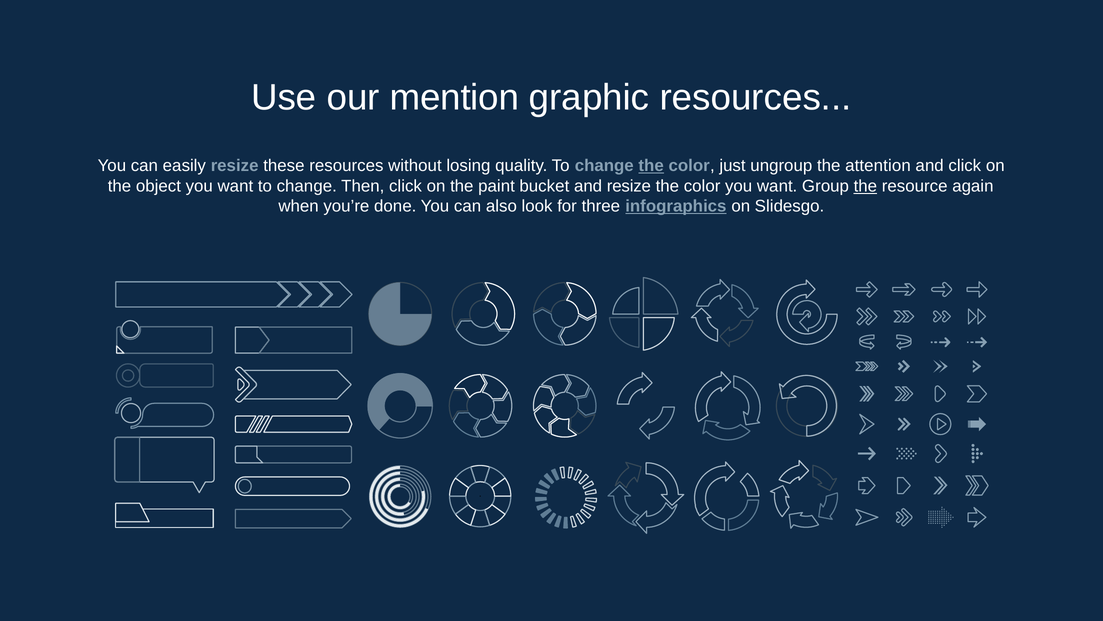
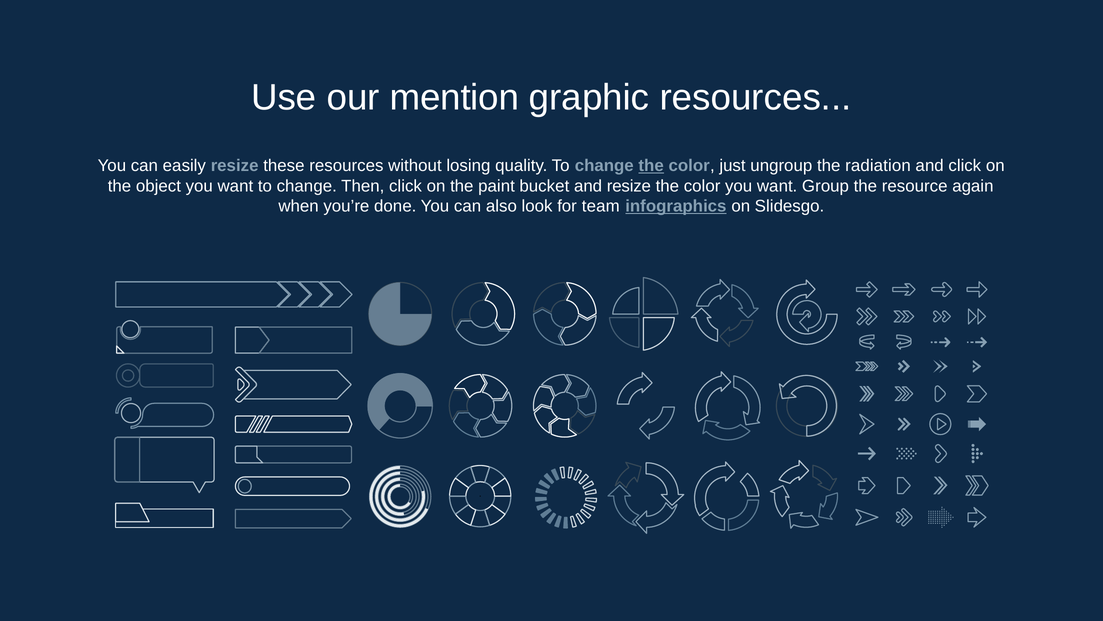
attention: attention -> radiation (878, 166)
the underline: present -> none (865, 186)
three: three -> team (601, 206)
